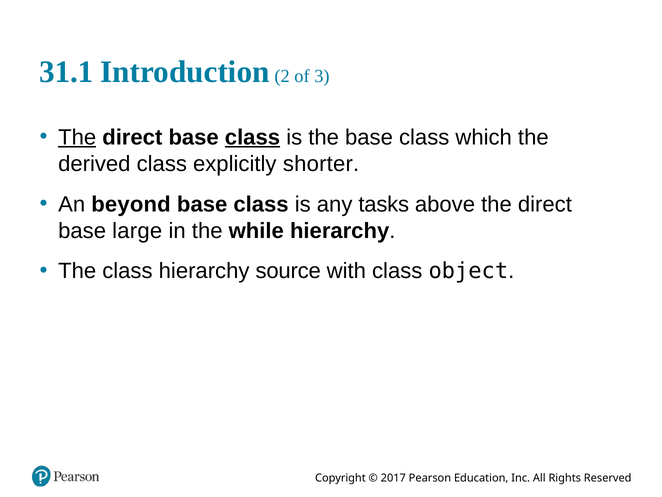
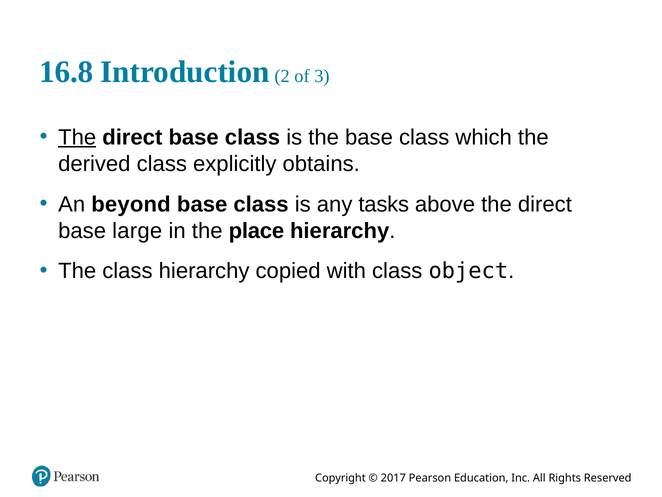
31.1: 31.1 -> 16.8 (66, 72)
class underline: present -> none (252, 137)
shorter: shorter -> obtains (321, 164)
while: while -> place (256, 230)
source: source -> copied (288, 271)
